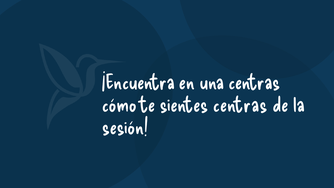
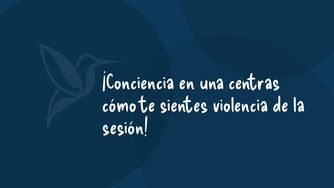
¡Encuentra: ¡Encuentra -> ¡Conciencia (138, 82)
sientes centras: centras -> violencia (241, 105)
